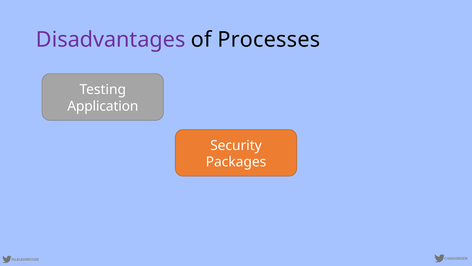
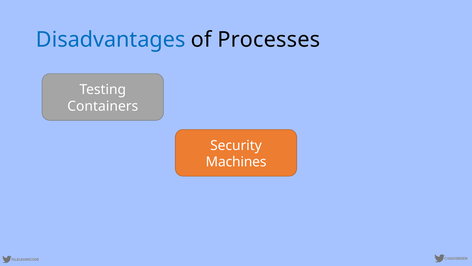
Disadvantages colour: purple -> blue (111, 40)
Application: Application -> Containers (103, 106)
Packages: Packages -> Machines (236, 162)
